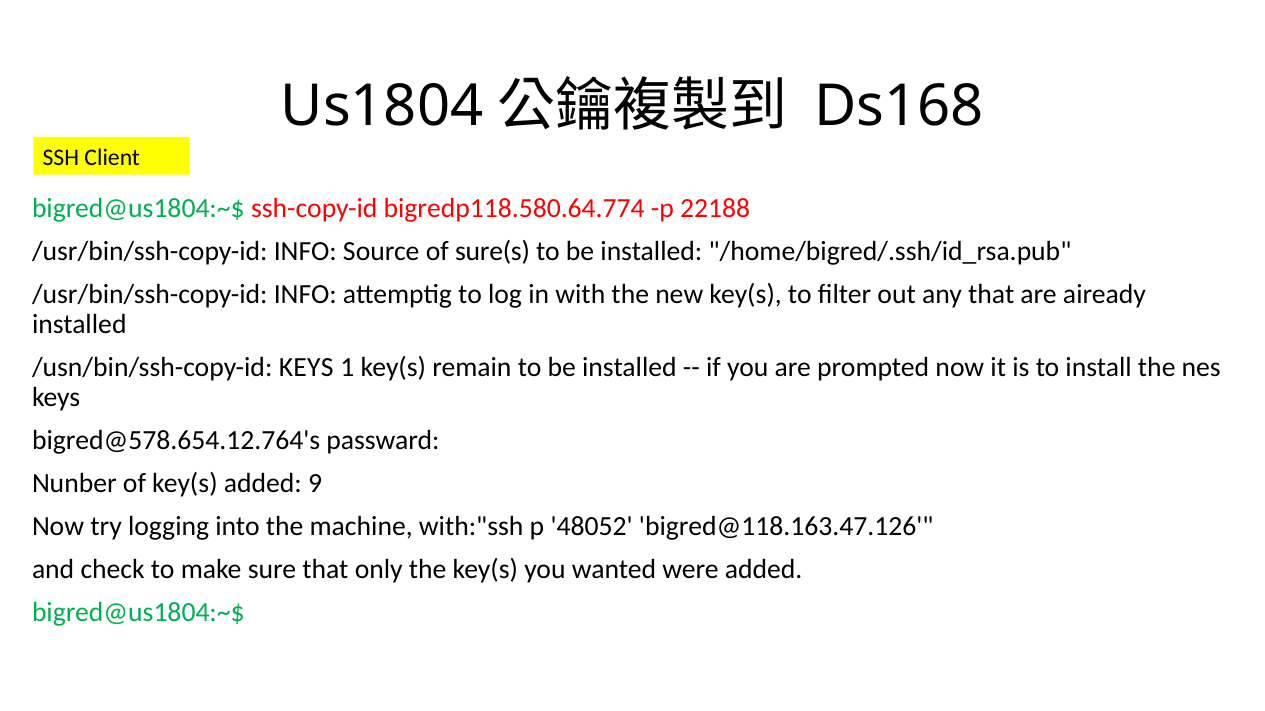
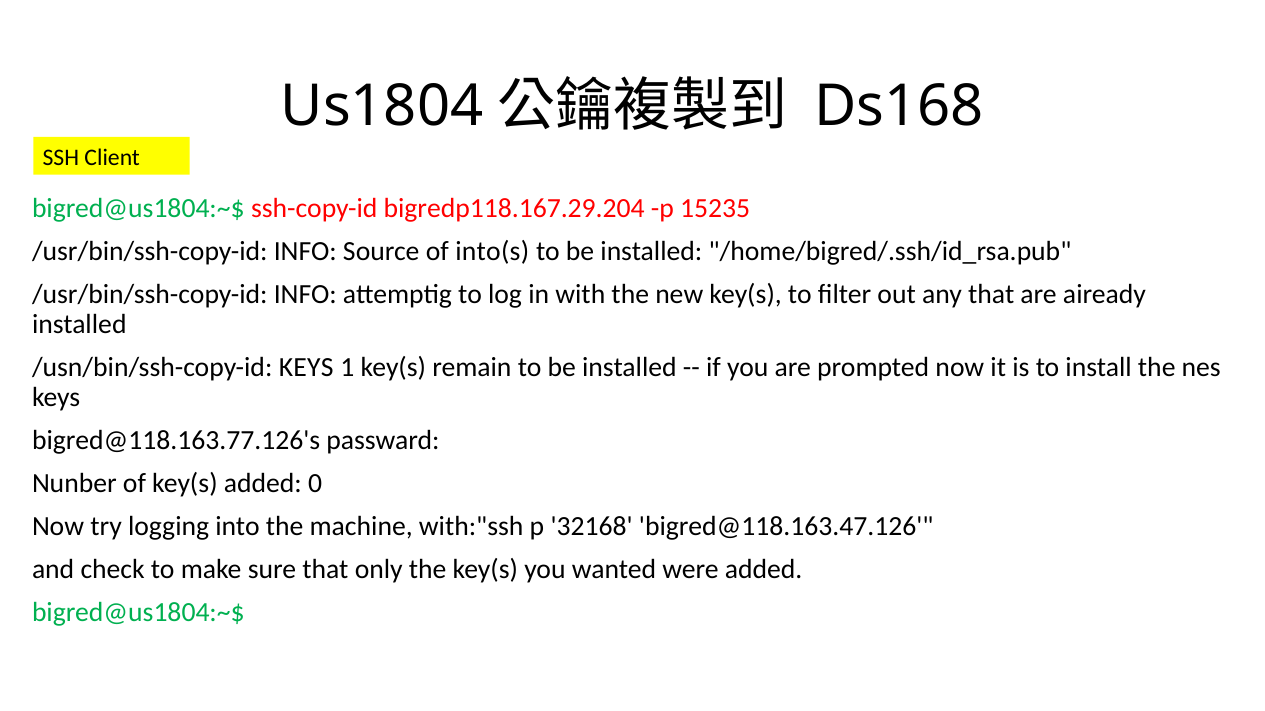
bigredp118.580.64.774: bigredp118.580.64.774 -> bigredp118.167.29.204 (514, 209)
22188: 22188 -> 15235 (715, 209)
sure(s: sure(s -> into(s (492, 252)
bigred@578.654.12.764's: bigred@578.654.12.764's -> bigred@118.163.77.126's (176, 441)
9: 9 -> 0 (315, 484)
48052: 48052 -> 32168 (592, 527)
